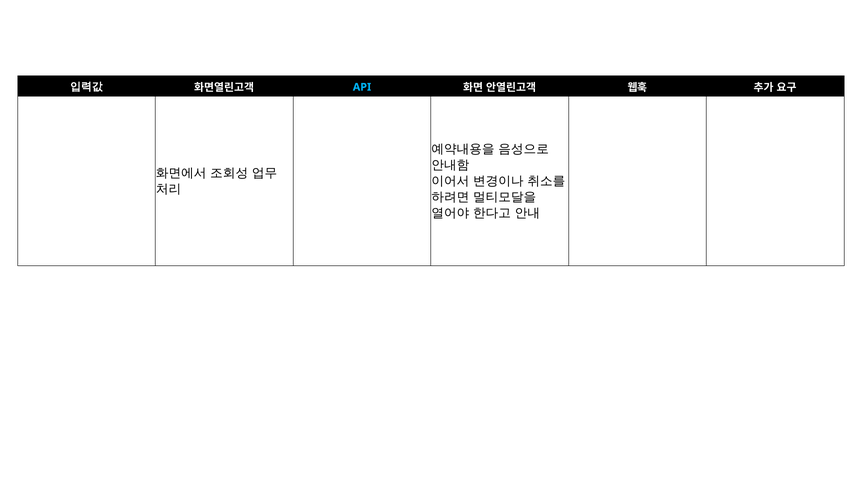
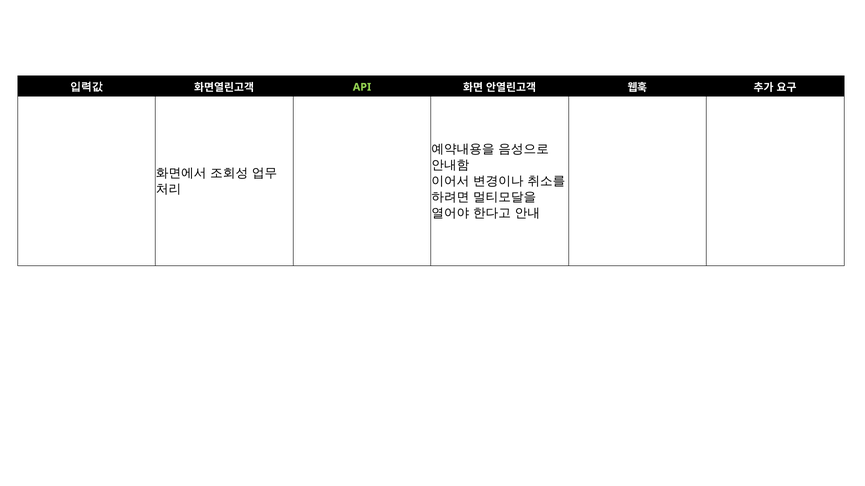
API colour: light blue -> light green (362, 87)
